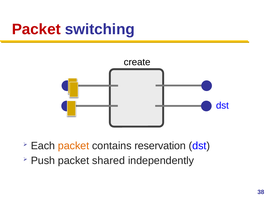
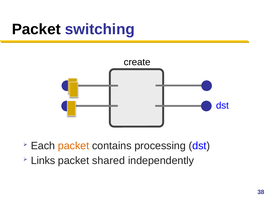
Packet colour: red -> black (36, 29)
reservation: reservation -> processing (160, 146)
Push: Push -> Links (43, 160)
